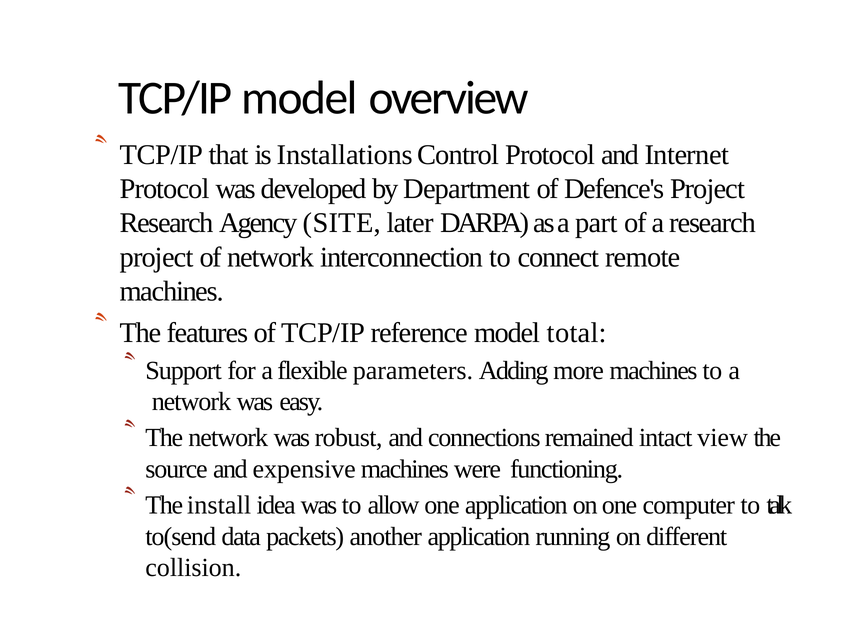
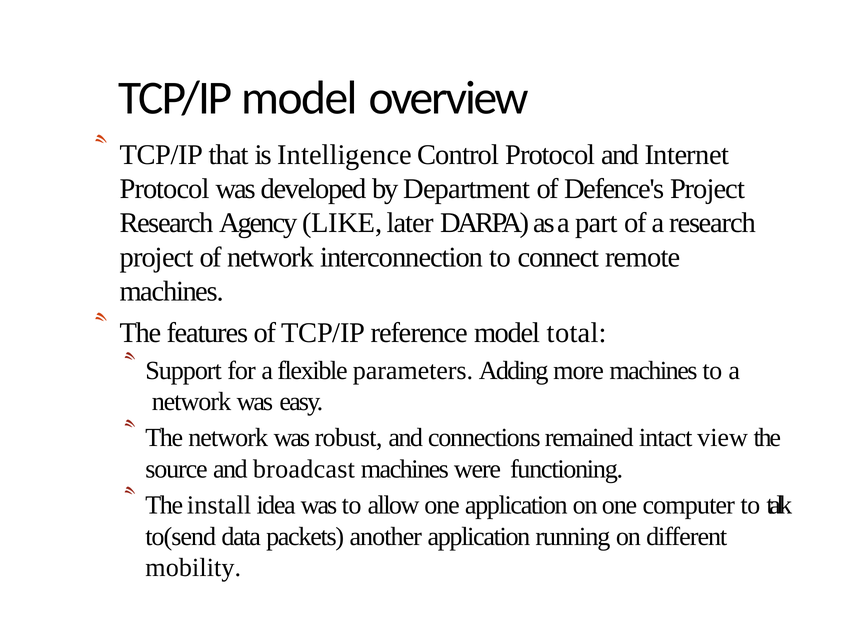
Installations: Installations -> Intelligence (345, 155)
SITE: SITE -> LIKE (342, 223)
expensive: expensive -> broadcast (304, 469)
collision: collision -> mobility (193, 568)
